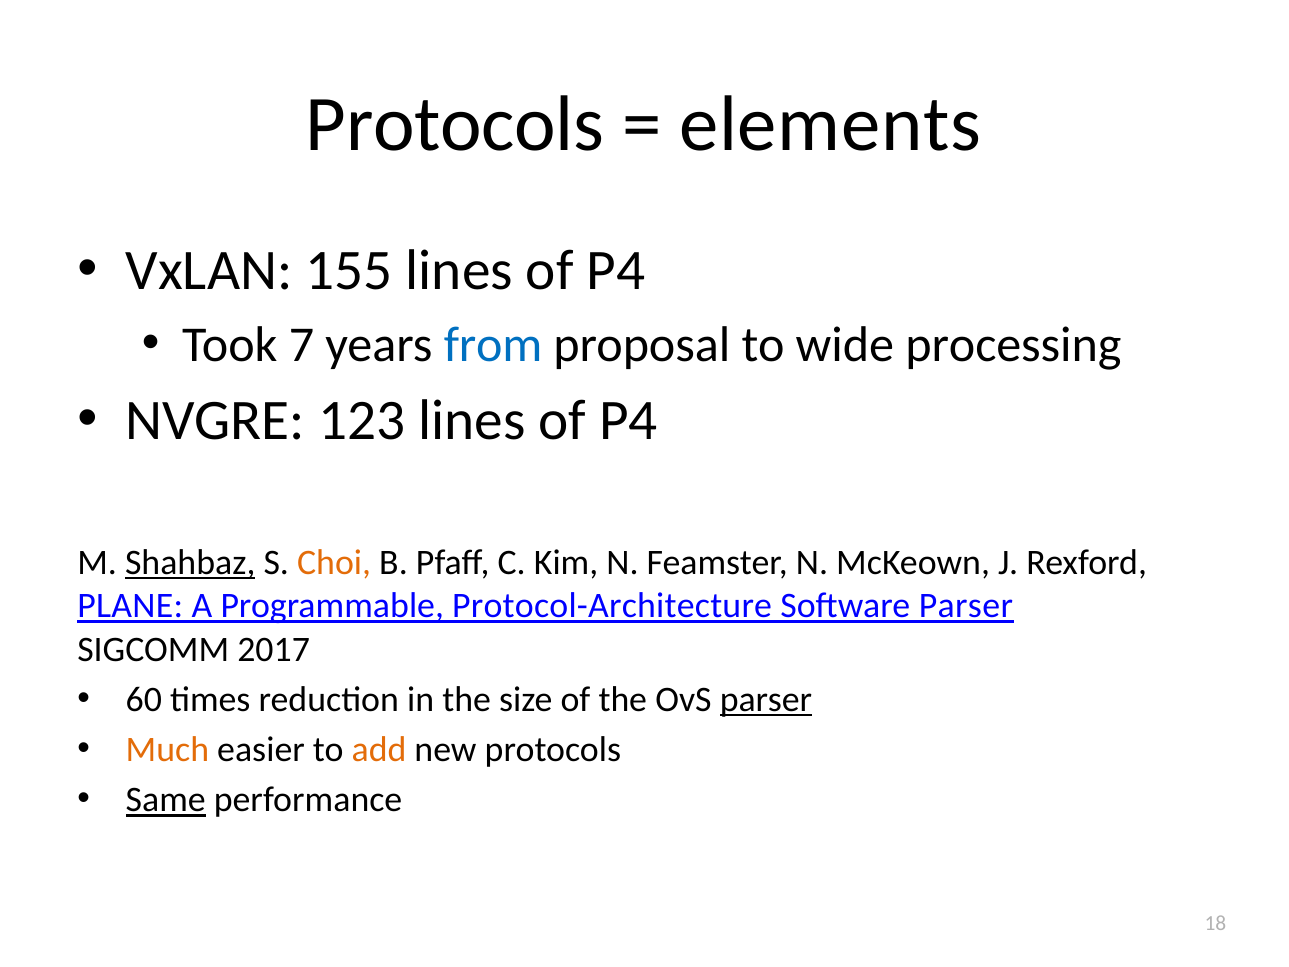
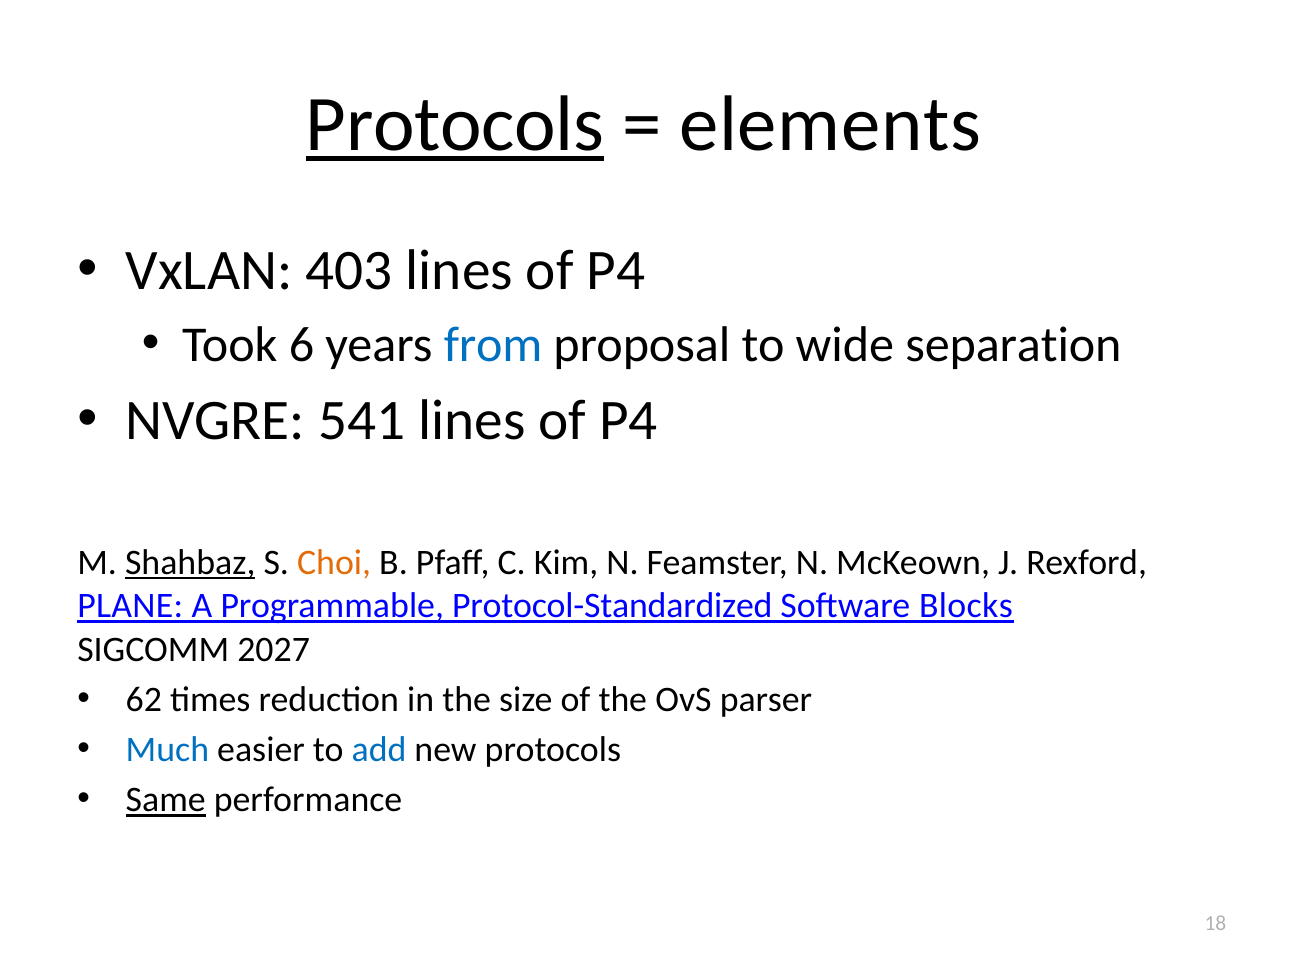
Protocols underline: none -> present (455, 125)
155: 155 -> 403 (349, 270)
7: 7 -> 6 (301, 344)
processing: processing -> separation (1013, 344)
123: 123 -> 541 (362, 421)
Protocol-Architecture: Protocol-Architecture -> Protocol-Standardized (612, 606)
Software Parser: Parser -> Blocks (966, 606)
2017: 2017 -> 2027 (274, 649)
60: 60 -> 62 (144, 700)
parser underline: present -> none (766, 700)
Much colour: orange -> blue (167, 750)
add colour: orange -> blue (379, 750)
